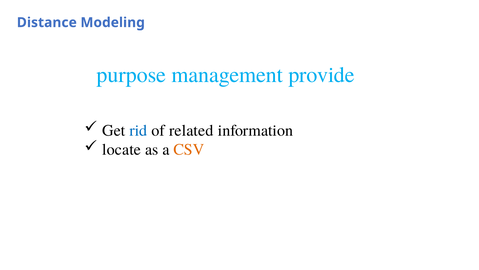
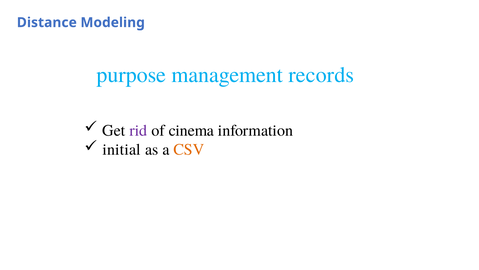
provide: provide -> records (321, 75)
rid colour: blue -> purple (138, 130)
related: related -> cinema (191, 130)
locate: locate -> initial (122, 149)
